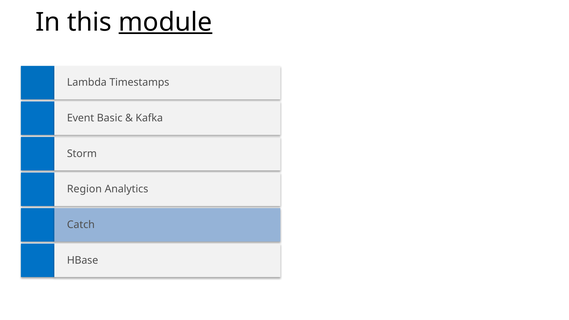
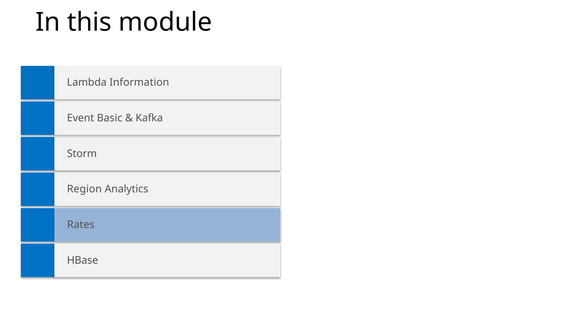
module underline: present -> none (165, 22)
Timestamps: Timestamps -> Information (139, 83)
Catch: Catch -> Rates (81, 225)
